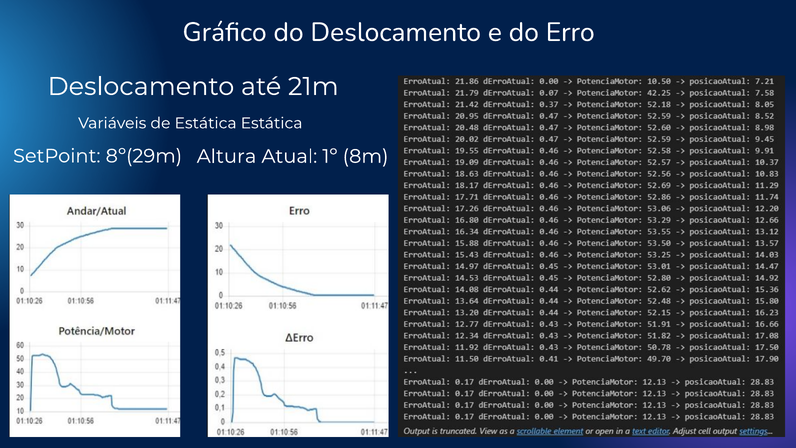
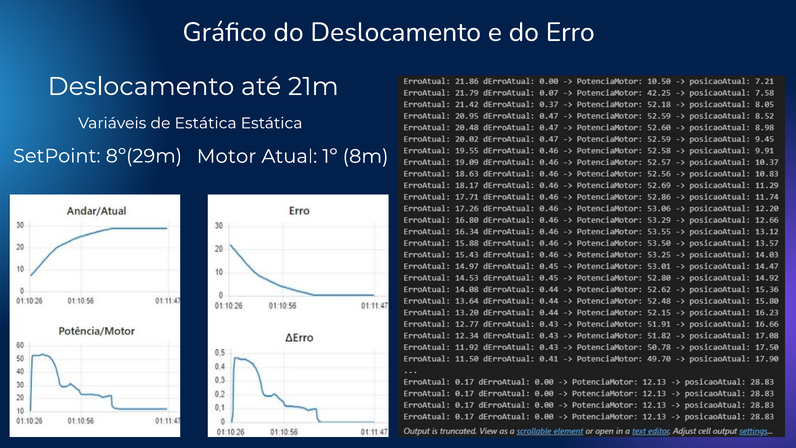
Altura: Altura -> Motor (226, 156)
